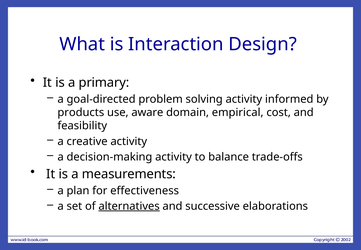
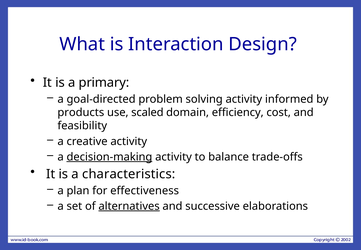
aware: aware -> scaled (147, 112)
empirical: empirical -> efficiency (238, 112)
decision-making underline: none -> present (109, 157)
measurements: measurements -> characteristics (129, 174)
